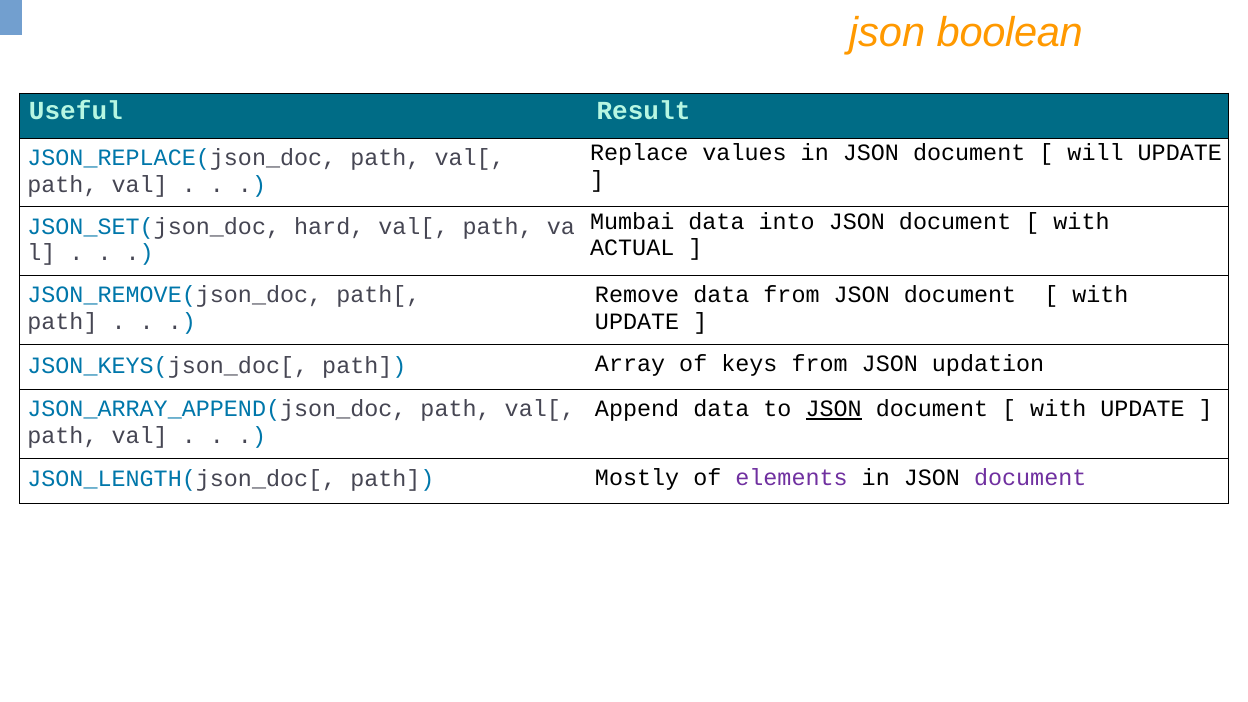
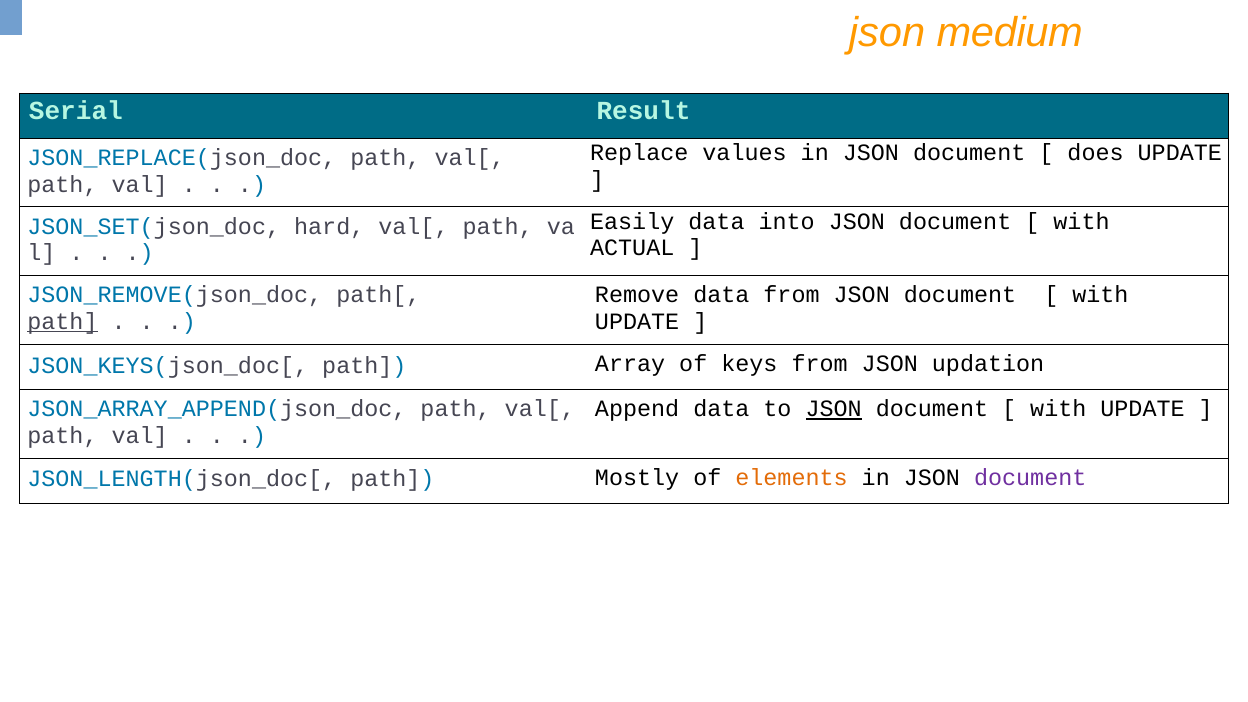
boolean: boolean -> medium (1010, 32)
Useful: Useful -> Serial (76, 111)
will: will -> does (1096, 153)
Mumbai: Mumbai -> Easily (632, 222)
path underline: none -> present (62, 322)
elements colour: purple -> orange (792, 478)
